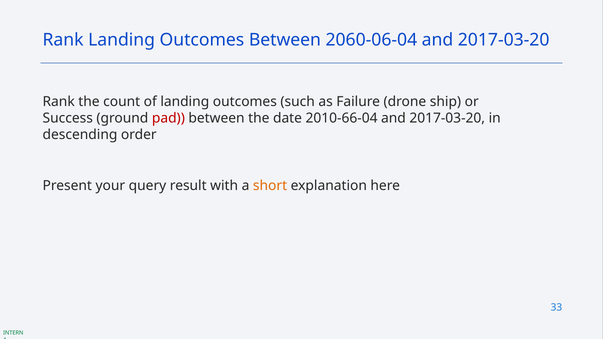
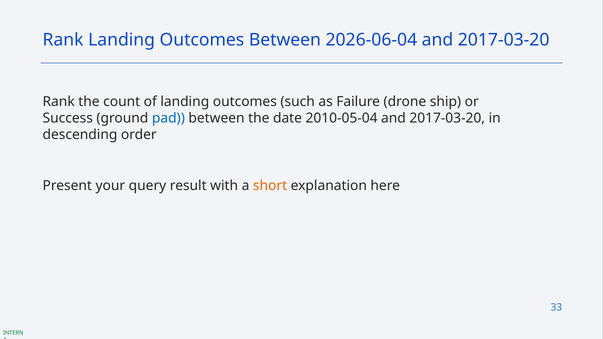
2060-06-04: 2060-06-04 -> 2026-06-04 (371, 40)
pad colour: red -> blue (168, 118)
2010-66-04: 2010-66-04 -> 2010-05-04 (342, 118)
